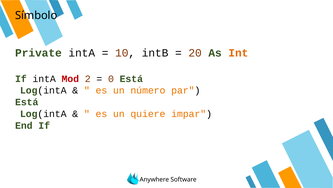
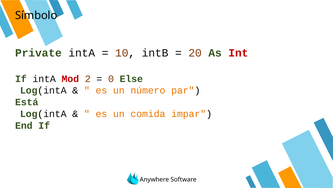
Int colour: orange -> red (238, 53)
0 Está: Está -> Else (131, 79)
quiere: quiere -> comida (148, 113)
